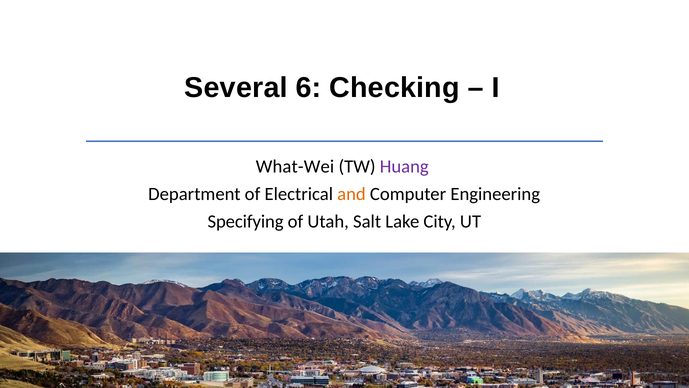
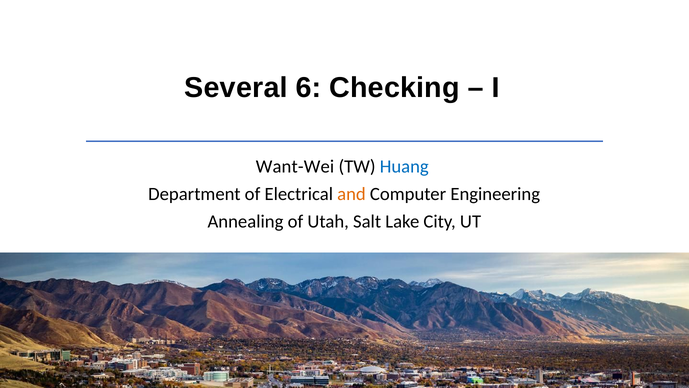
What-Wei: What-Wei -> Want-Wei (295, 166)
Huang colour: purple -> blue (404, 166)
Specifying: Specifying -> Annealing (245, 221)
